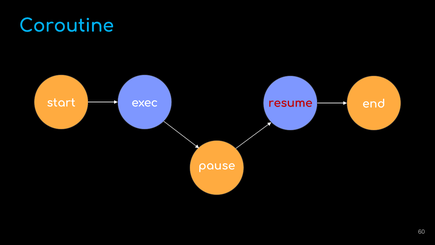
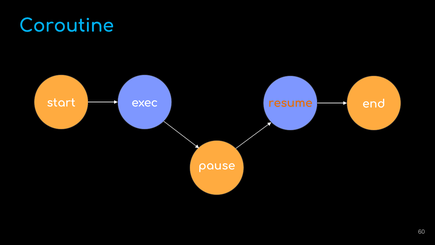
resume colour: red -> orange (290, 103)
